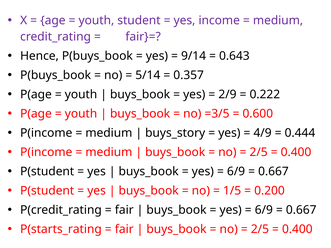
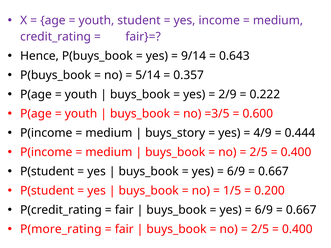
P(starts_rating: P(starts_rating -> P(more_rating (61, 230)
